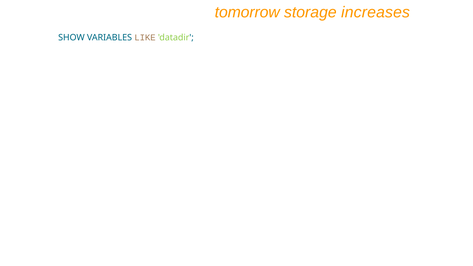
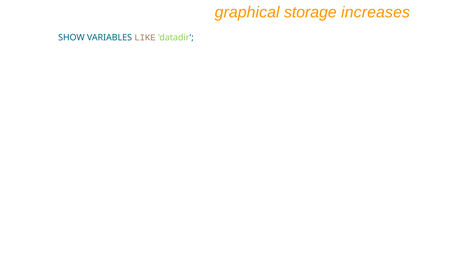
tomorrow: tomorrow -> graphical (247, 12)
